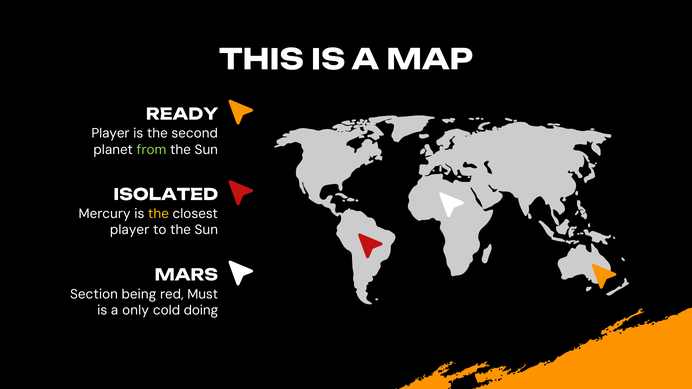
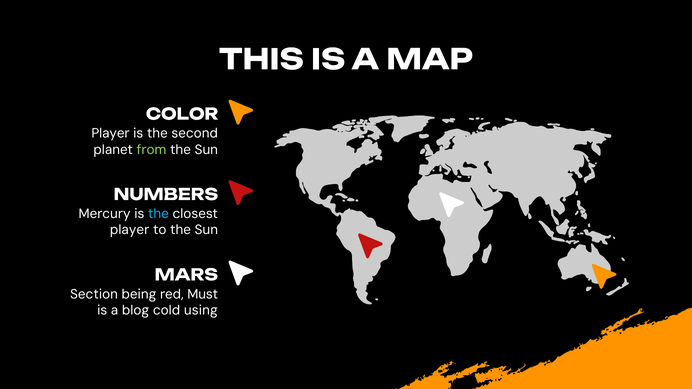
READY: READY -> COLOR (182, 114)
ISOLATED: ISOLATED -> NUMBERS (166, 195)
the colour: yellow -> light blue (158, 214)
only: only -> blog (136, 311)
doing: doing -> using (201, 311)
